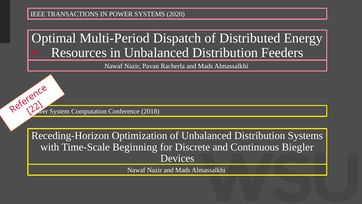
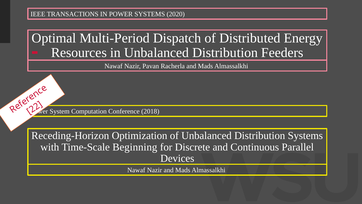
Biegler: Biegler -> Parallel (298, 147)
